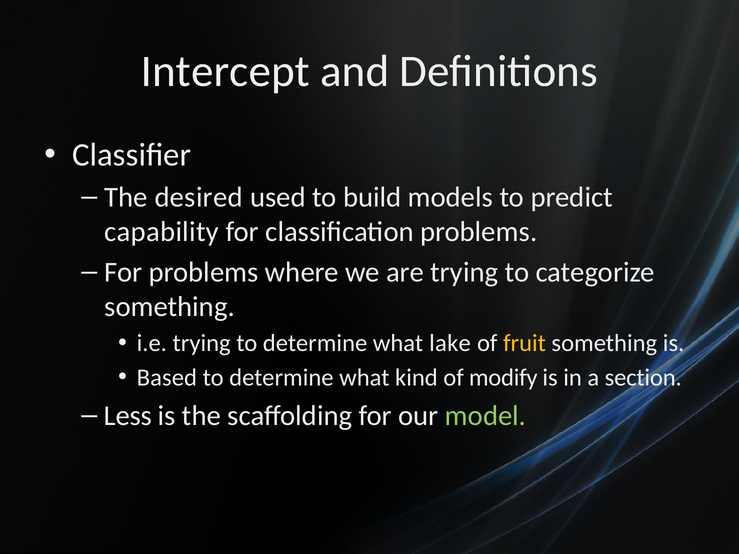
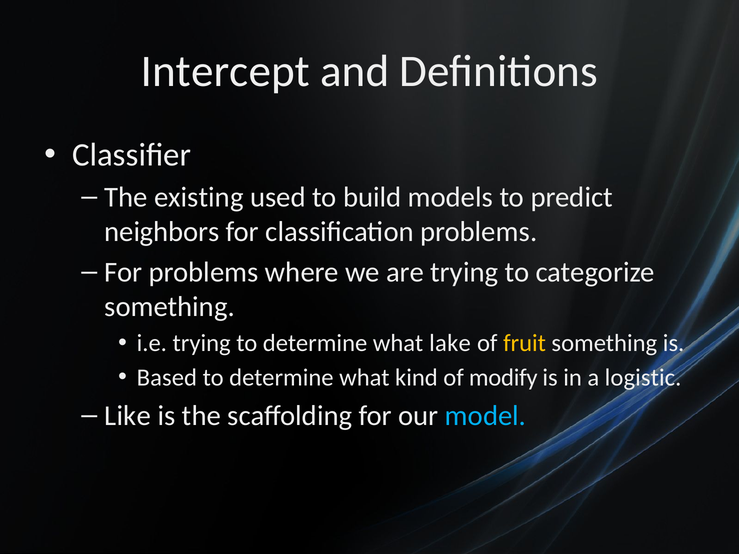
desired: desired -> existing (199, 197)
capability: capability -> neighbors (162, 232)
section: section -> logistic (643, 378)
Less: Less -> Like (128, 416)
model colour: light green -> light blue (486, 416)
